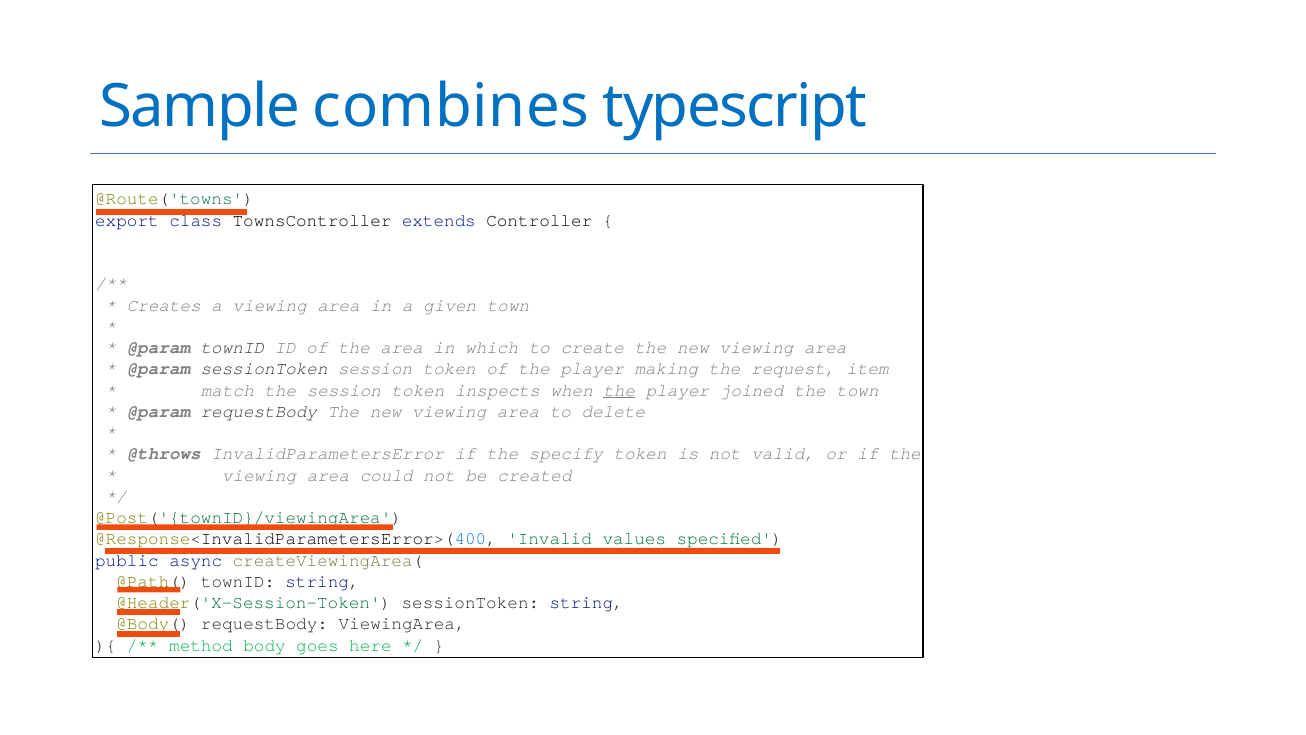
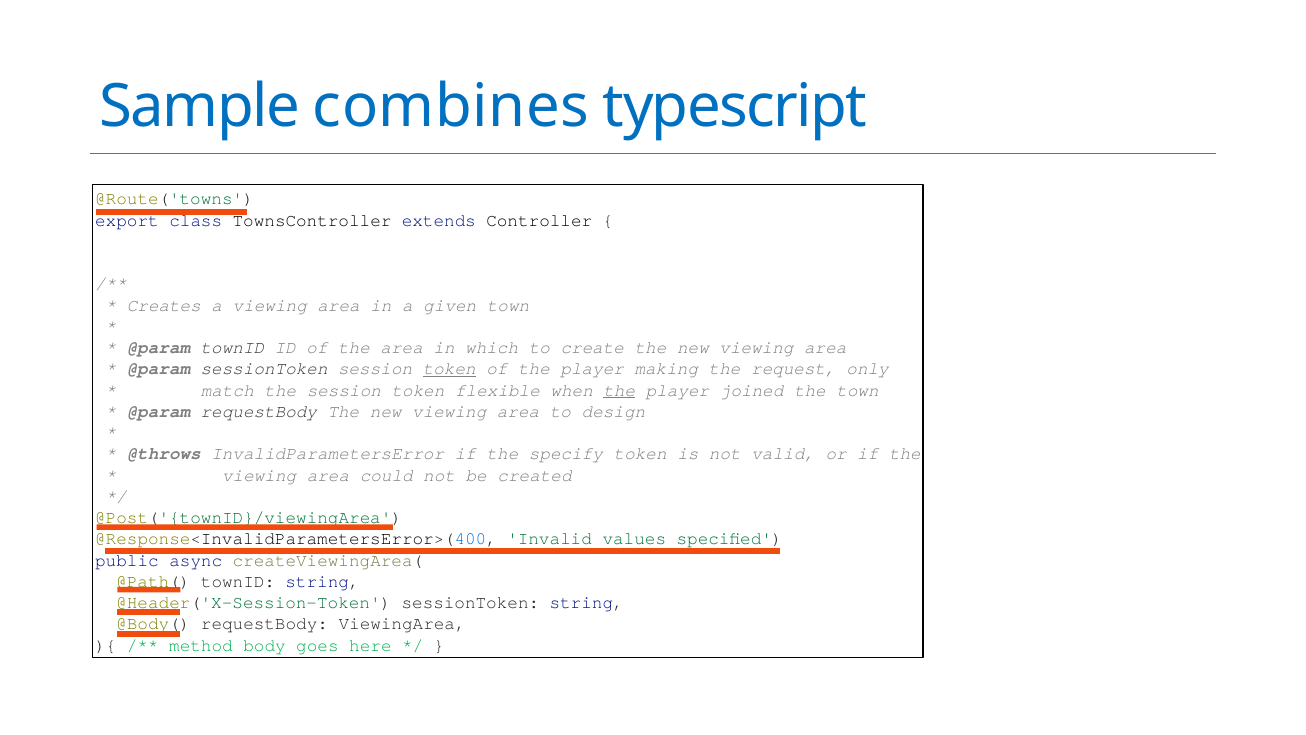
token underline: none -> present (449, 369)
item: item -> only (868, 369)
inspects: inspects -> flexible (498, 390)
delete: delete -> design (613, 411)
